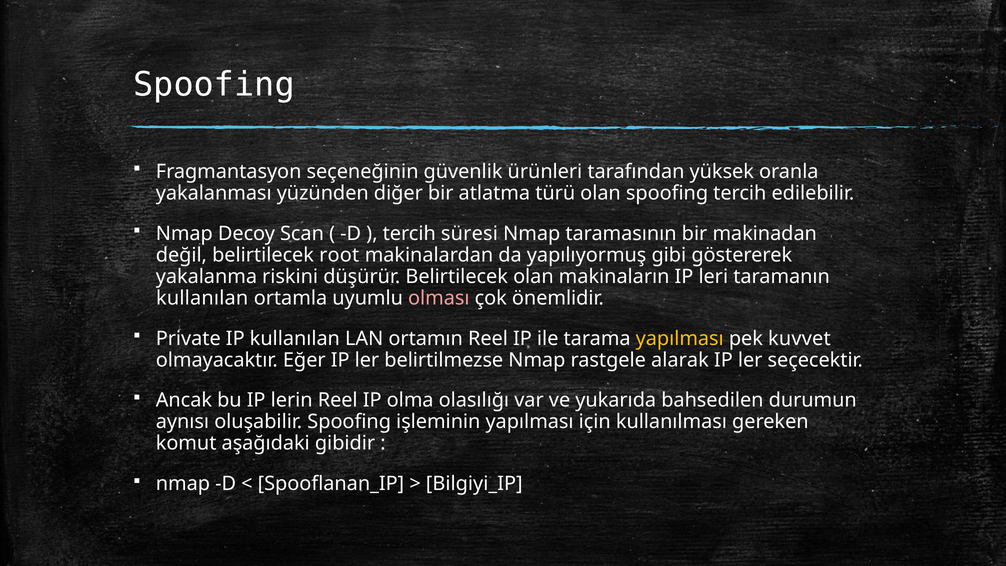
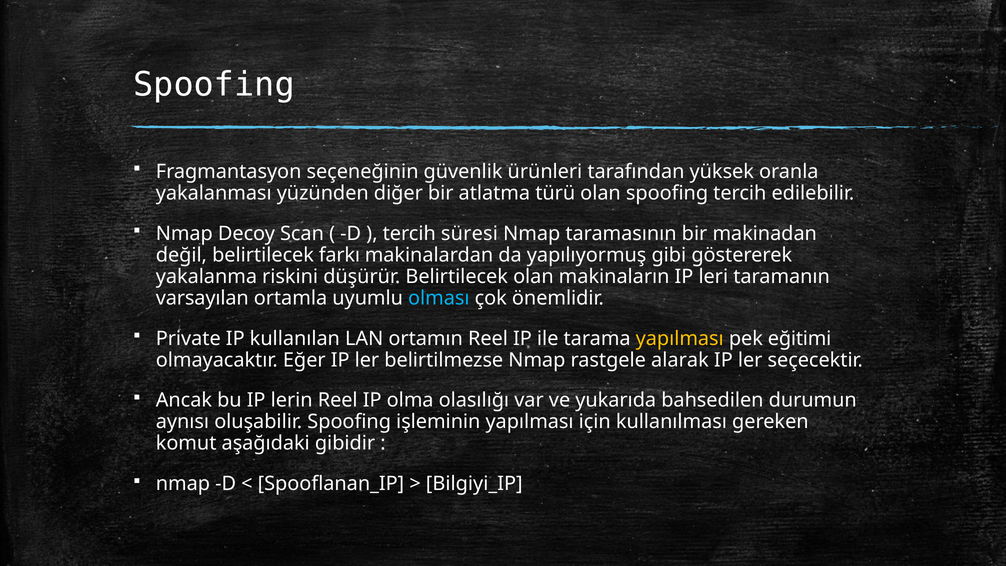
root: root -> farkı (339, 255)
kullanılan: kullanılan -> varsayılan (202, 298)
olması colour: pink -> light blue (439, 298)
kuvvet: kuvvet -> eğitimi (800, 338)
